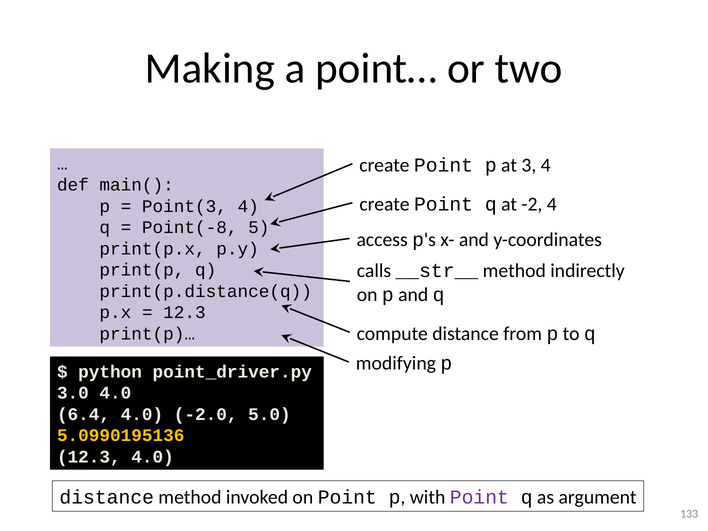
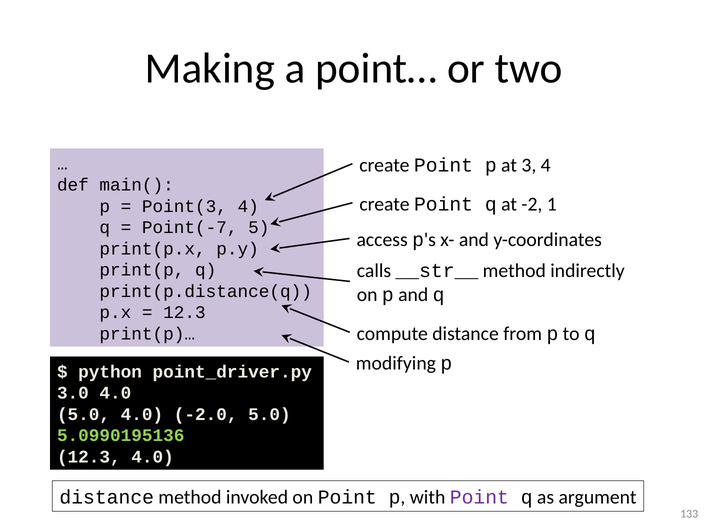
-2 4: 4 -> 1 (552, 204)
Point(-8: Point(-8 -> Point(-7 (190, 227)
6.4: 6.4 -> 5.0 (84, 414)
5.0990195136 colour: yellow -> light green (121, 436)
